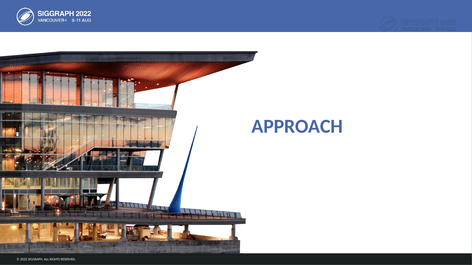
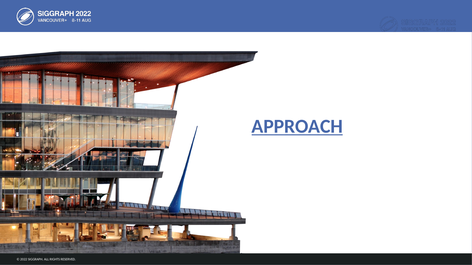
APPROACH underline: none -> present (297, 127)
